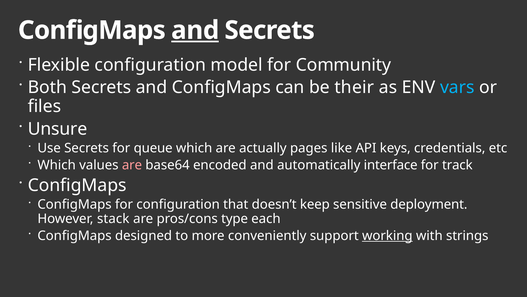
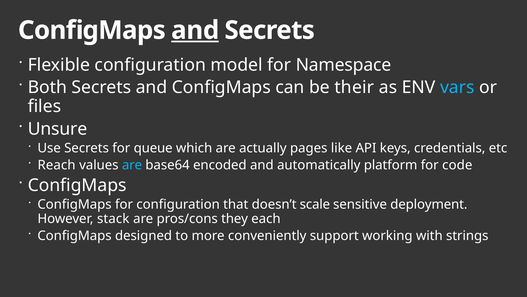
Community: Community -> Namespace (343, 65)
Which: Which -> Reach (57, 165)
are colour: pink -> light blue (132, 165)
interface: interface -> platform (391, 165)
track: track -> code (457, 165)
keep: keep -> scale (315, 204)
type: type -> they (235, 218)
working underline: present -> none (387, 235)
